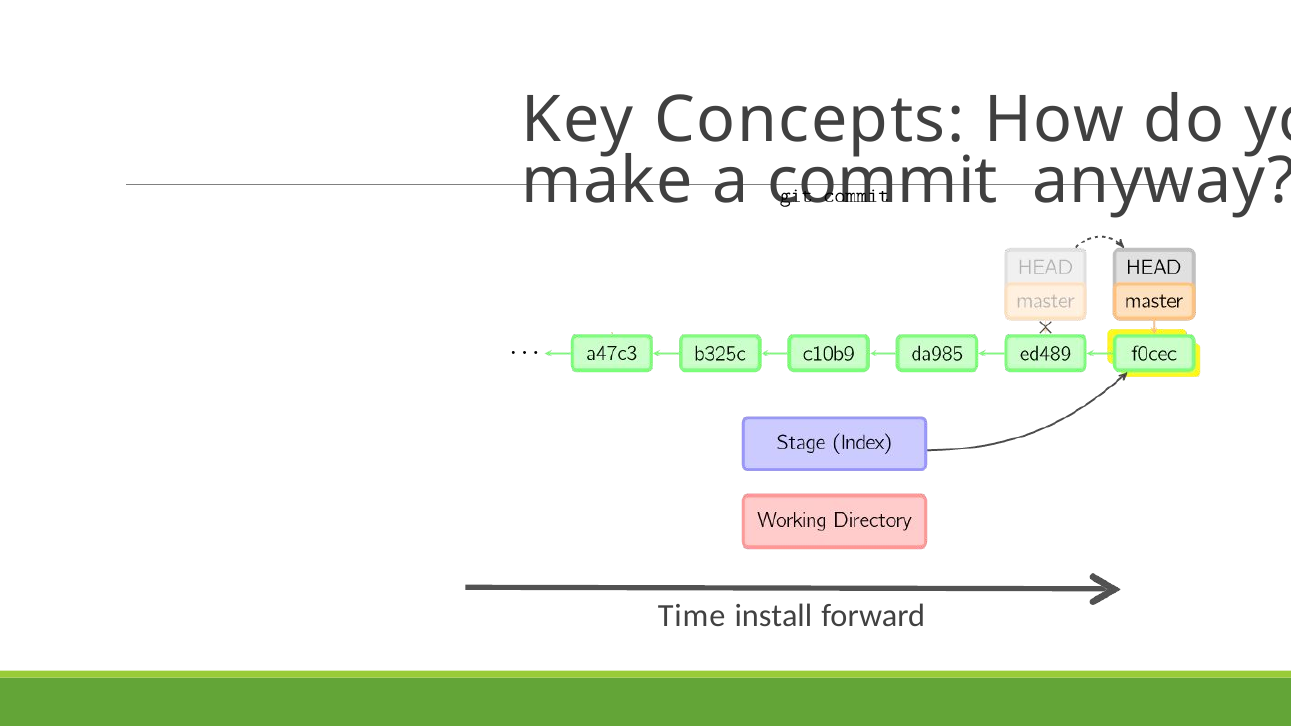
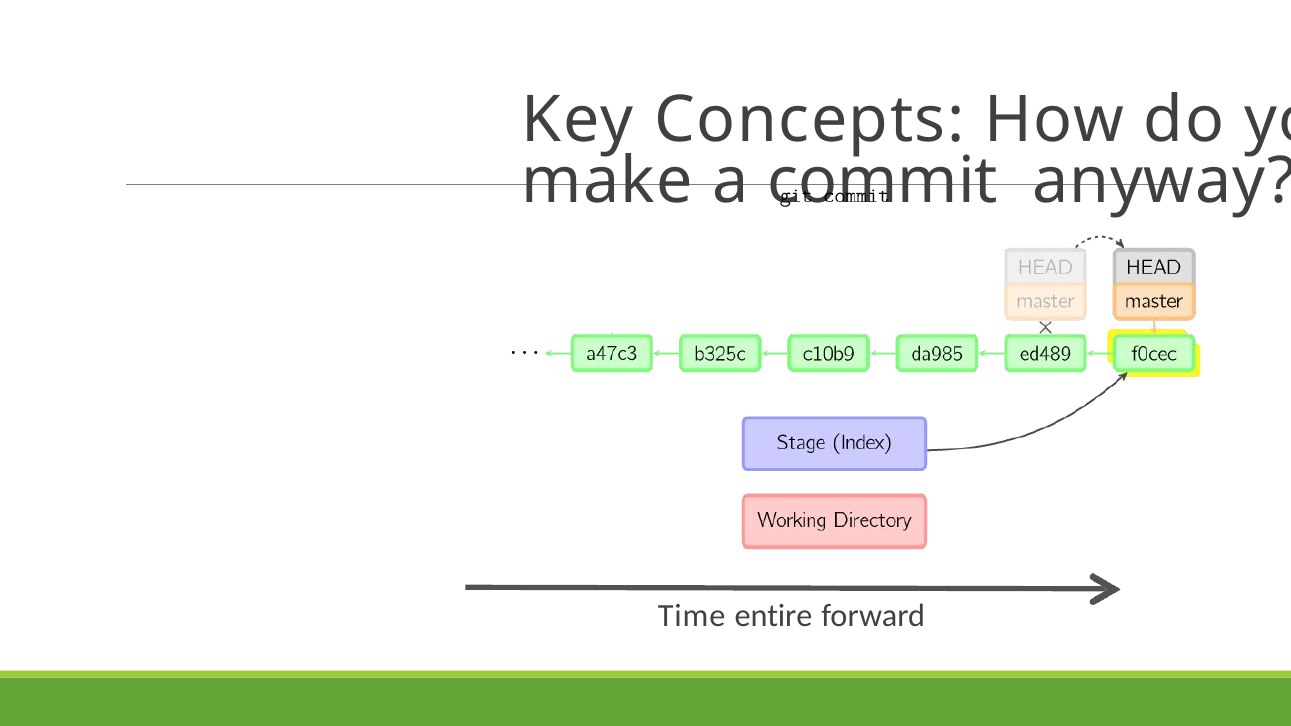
install: install -> entire (773, 616)
